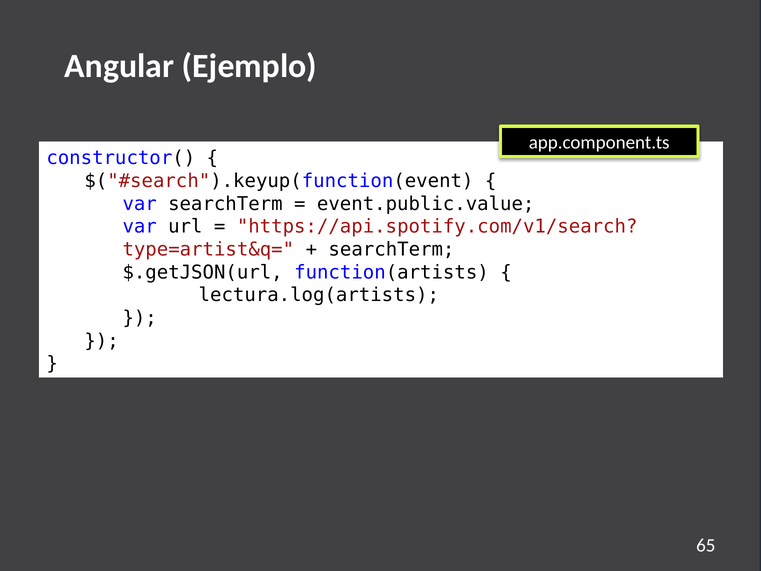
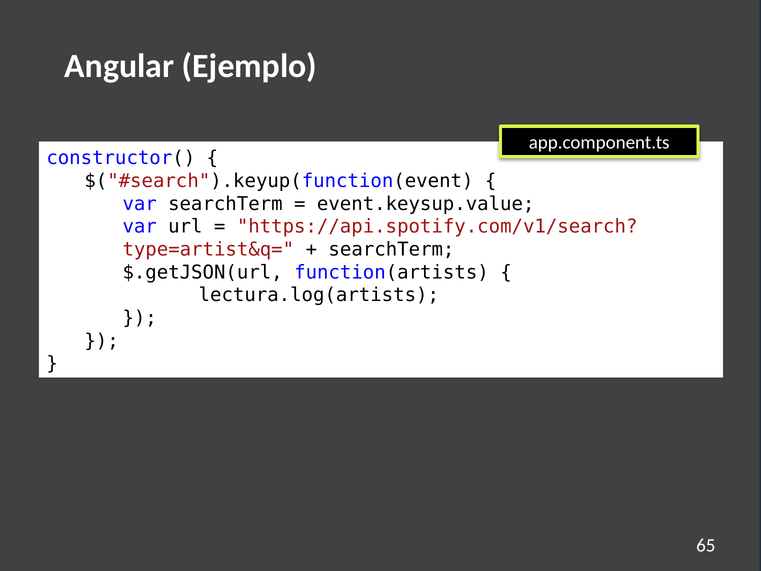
event.public.value: event.public.value -> event.keysup.value (426, 204)
